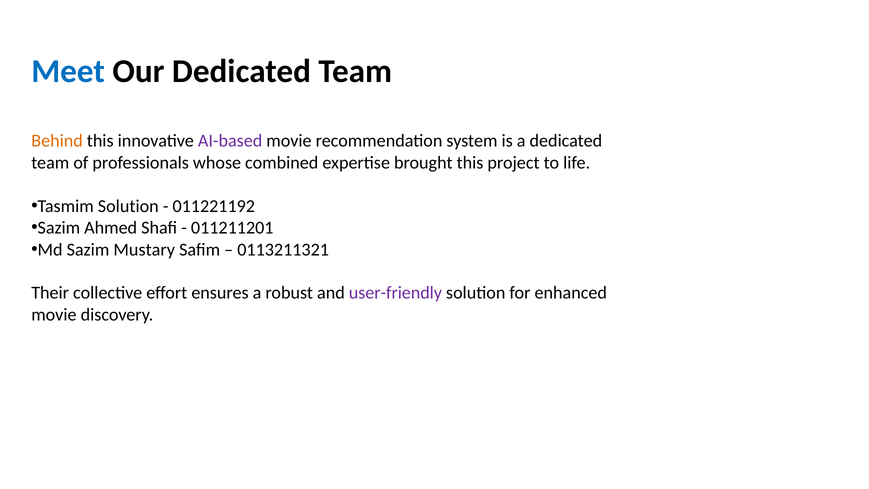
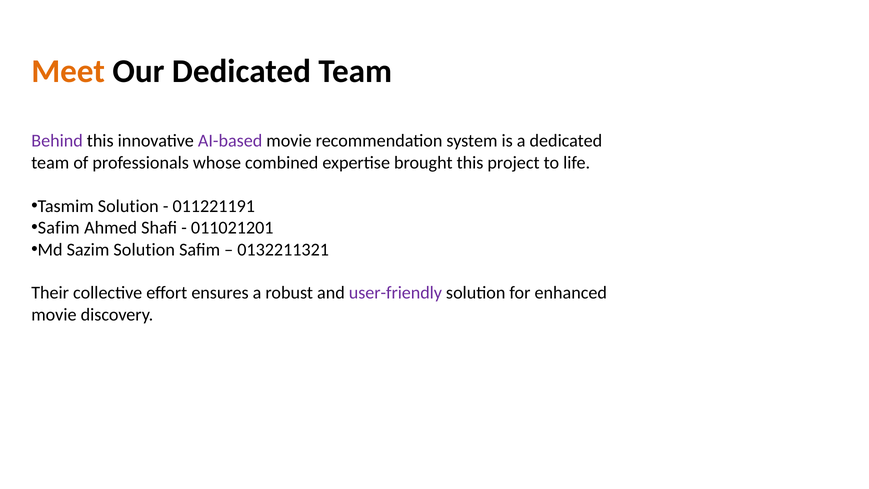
Meet colour: blue -> orange (68, 71)
Behind colour: orange -> purple (57, 141)
011221192: 011221192 -> 011221191 (214, 206)
Sazim: Sazim -> Safim (59, 228)
011211201: 011211201 -> 011021201 (232, 228)
Sazim Mustary: Mustary -> Solution (144, 249)
0113211321: 0113211321 -> 0132211321 (283, 249)
